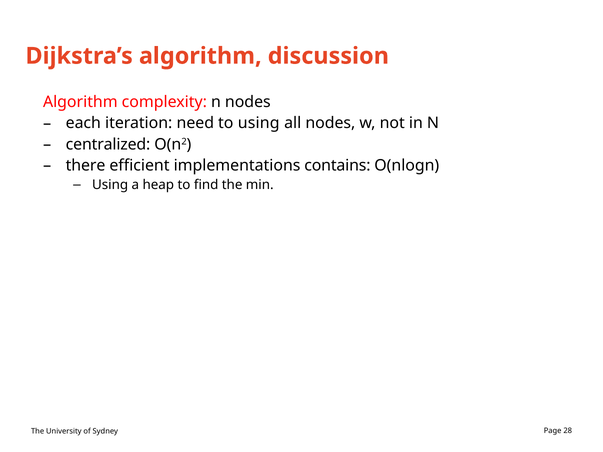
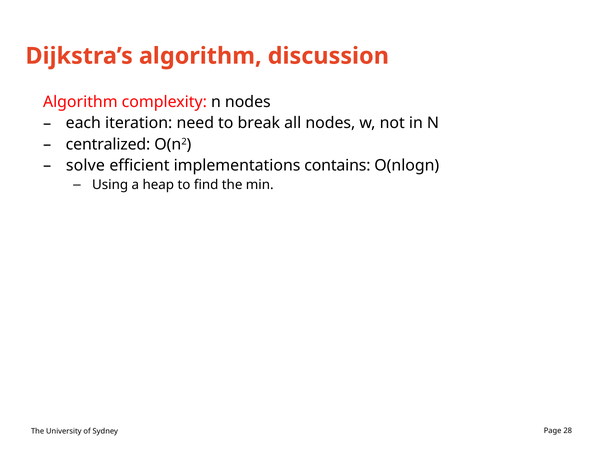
to using: using -> break (259, 123)
there: there -> solve (85, 166)
